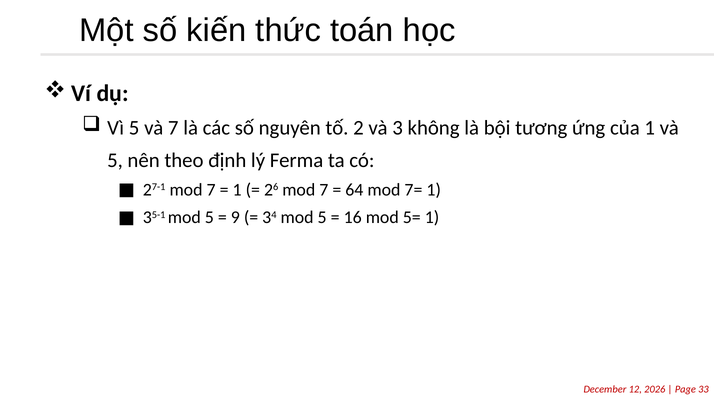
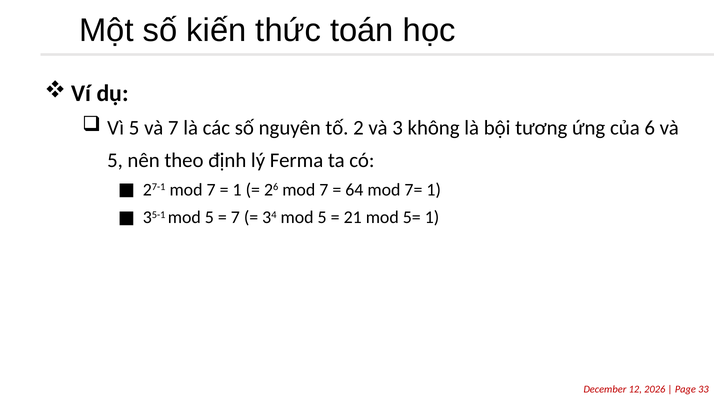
của 1: 1 -> 6 (650, 128)
9: 9 -> 7 (235, 217)
16: 16 -> 21 (353, 217)
